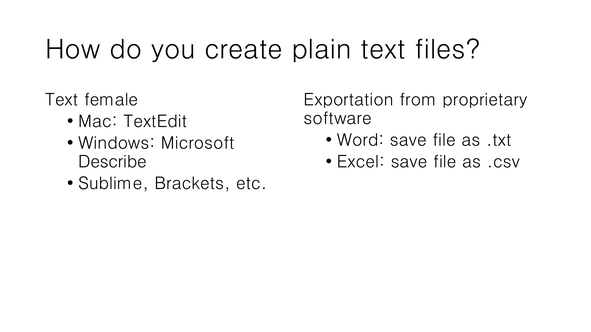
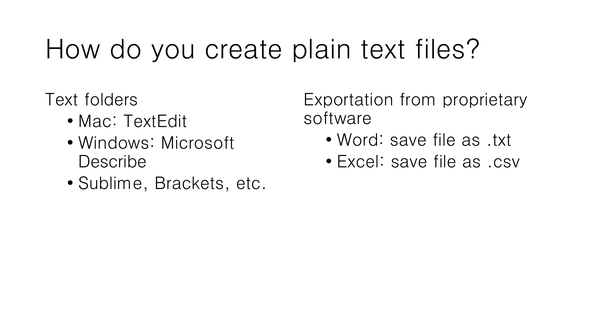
female: female -> folders (111, 100)
